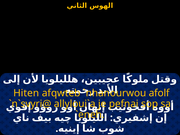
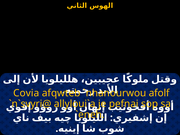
Hiten: Hiten -> Covia (26, 93)
